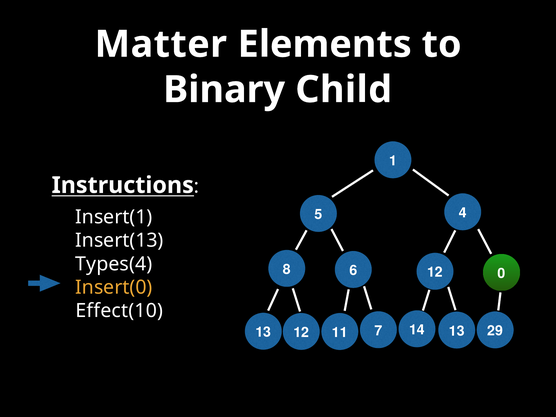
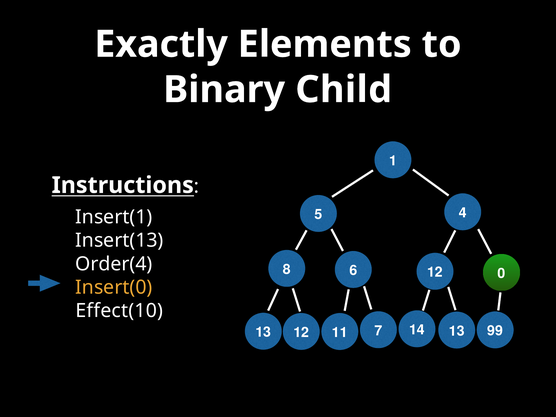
Matter: Matter -> Exactly (161, 44)
Types(4: Types(4 -> Order(4 (114, 264)
29: 29 -> 99 (495, 331)
